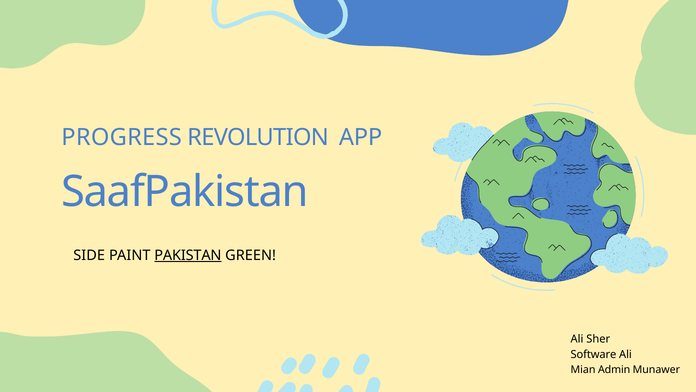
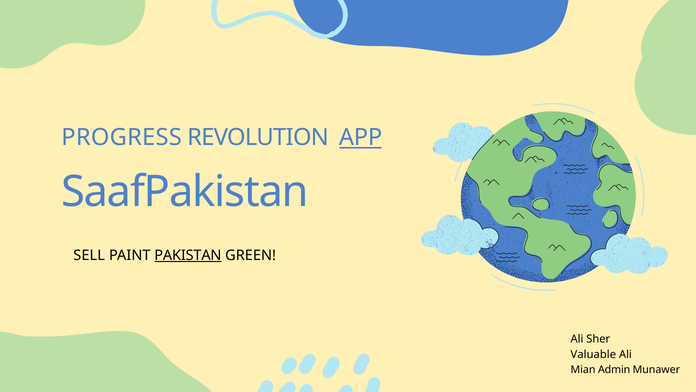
APP underline: none -> present (361, 137)
SIDE: SIDE -> SELL (89, 255)
Software: Software -> Valuable (593, 354)
